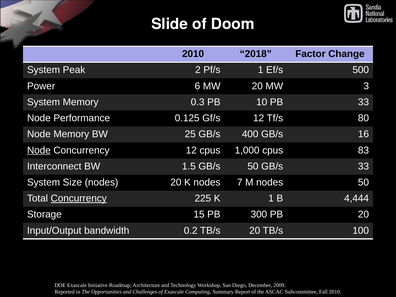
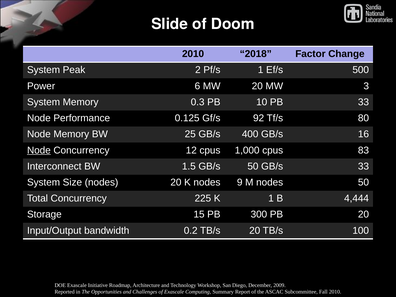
Gf/s 12: 12 -> 92 (259, 118)
7: 7 -> 9 (240, 182)
Concurrency underline: present -> none (79, 198)
